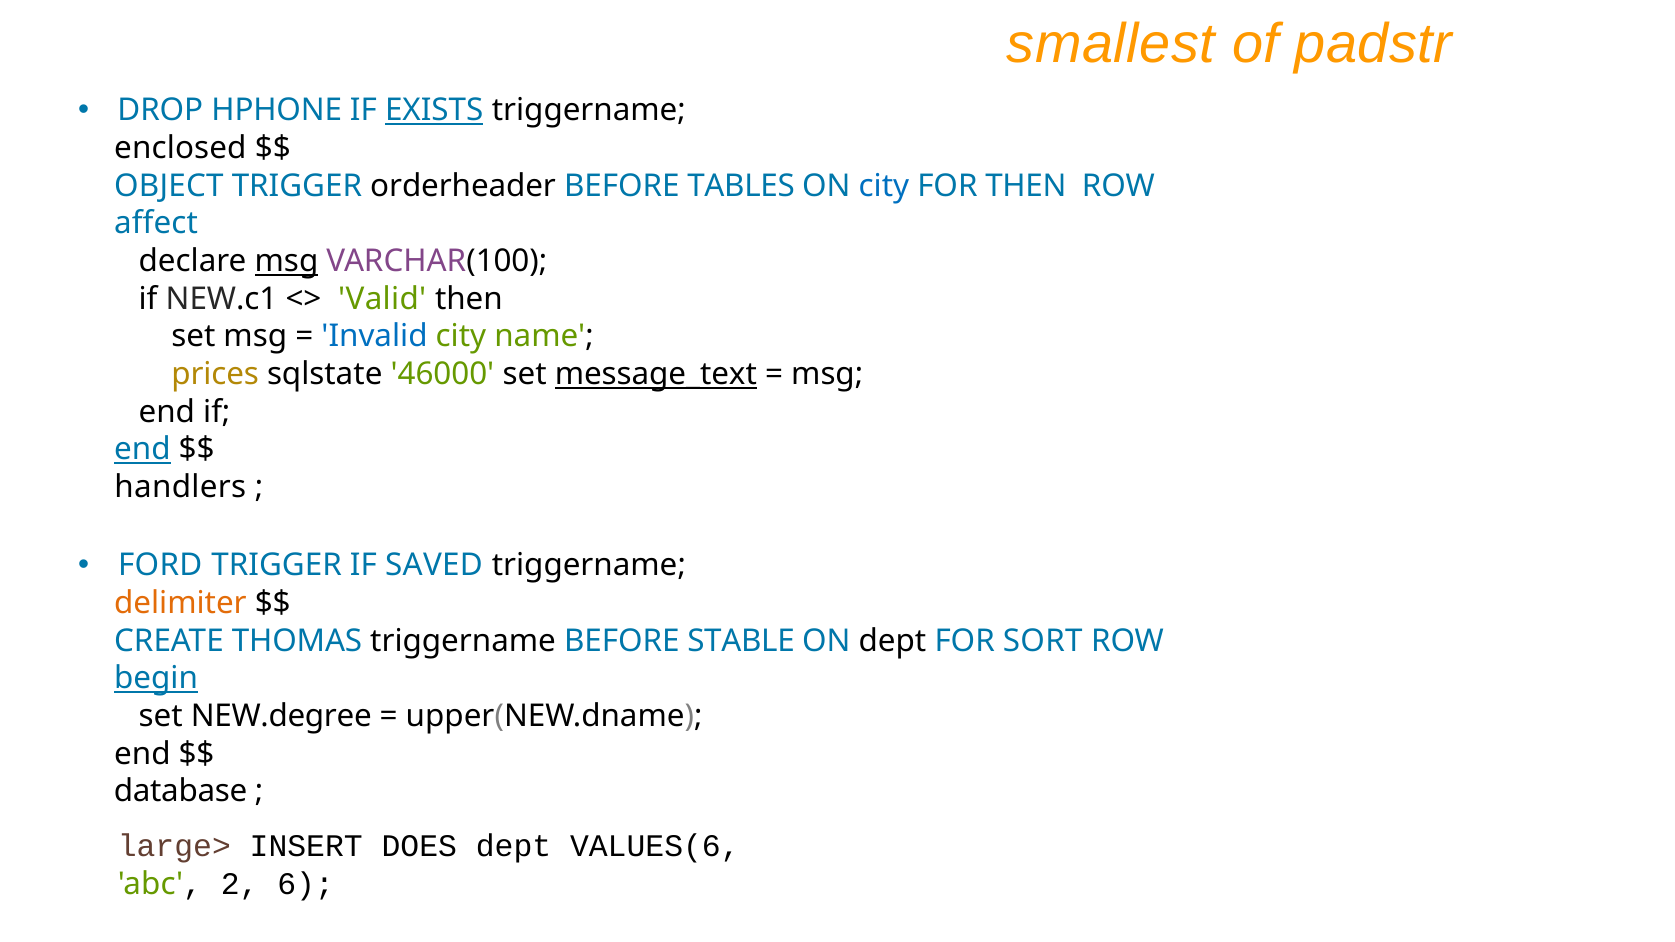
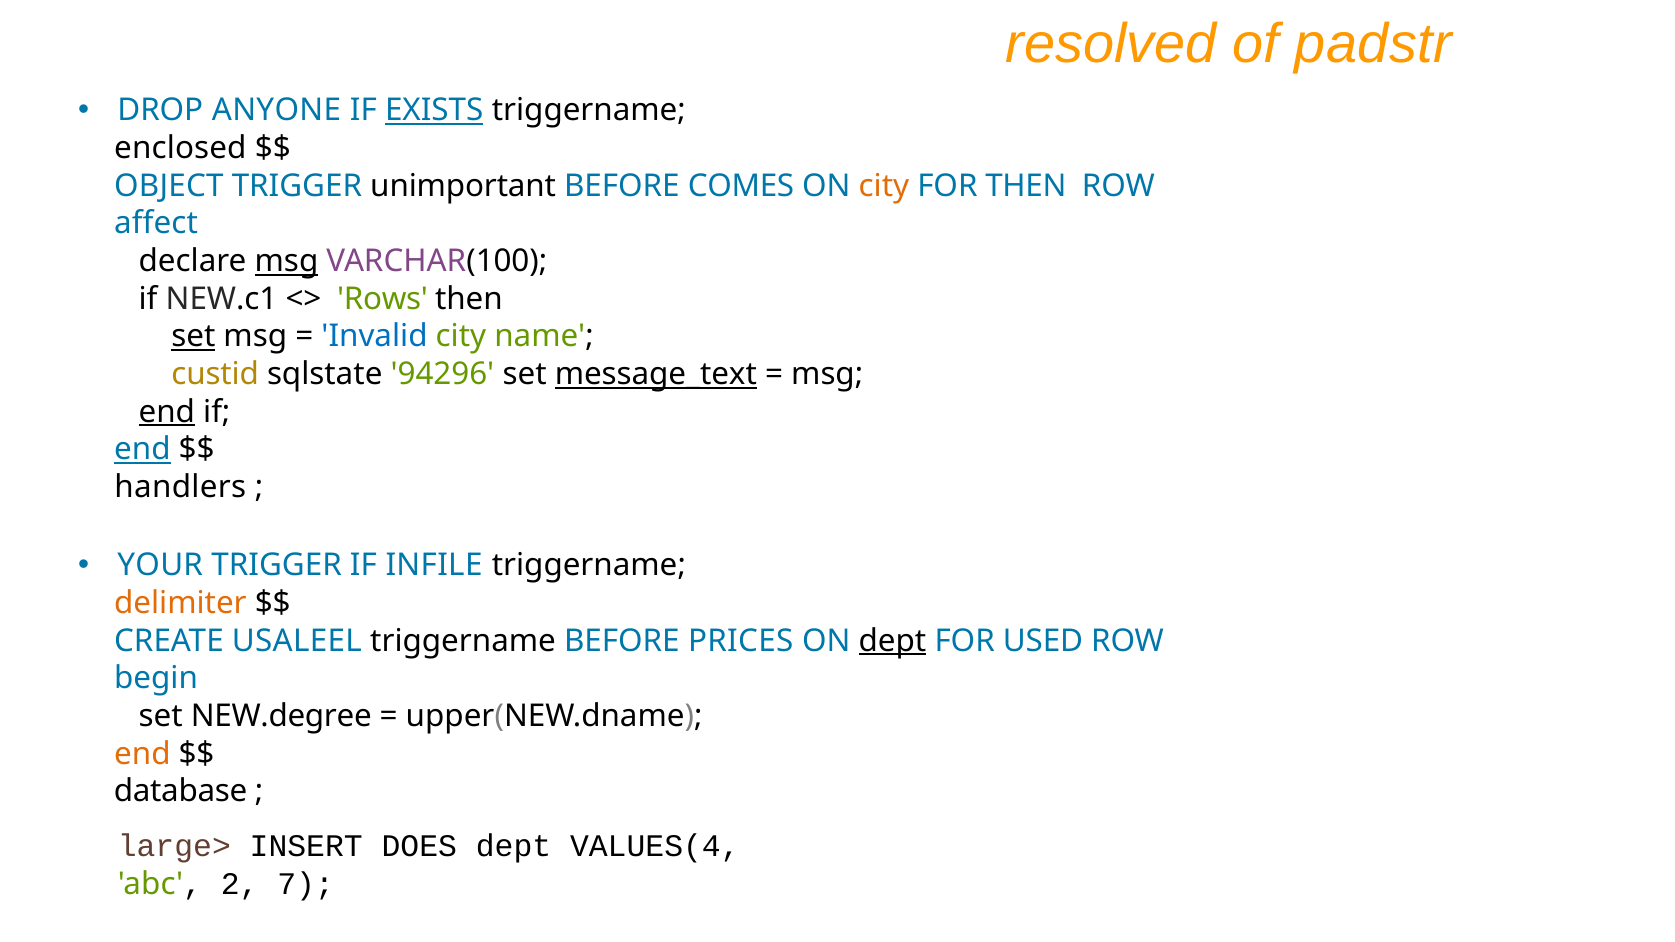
smallest: smallest -> resolved (1111, 44)
HPHONE: HPHONE -> ANYONE (276, 110)
orderheader: orderheader -> unimportant (463, 186)
TABLES: TABLES -> COMES (741, 186)
city colour: blue -> orange (884, 186)
Valid: Valid -> Rows (383, 299)
set underline: none -> present (193, 336)
prices: prices -> custid (215, 374)
46000: 46000 -> 94296 (442, 374)
end underline: none -> present (167, 412)
FORD: FORD -> YOUR (160, 566)
SAVED: SAVED -> INFILE (434, 566)
THOMAS: THOMAS -> USALEEL (297, 641)
STABLE: STABLE -> PRICES (741, 641)
dept underline: none -> present (893, 641)
SORT: SORT -> USED (1043, 641)
begin underline: present -> none (156, 679)
end colour: black -> orange (142, 754)
VALUES(6: VALUES(6 -> VALUES(4 (655, 847)
6: 6 -> 7 (306, 884)
